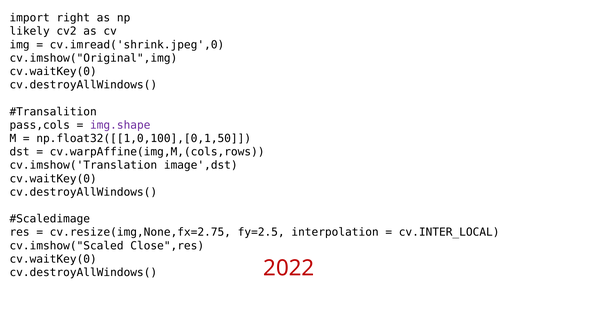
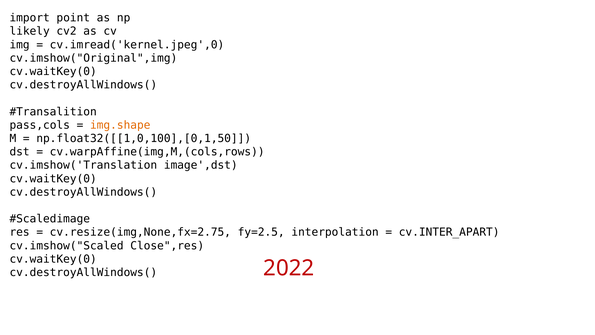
right: right -> point (73, 18)
cv.imread('shrink.jpeg',0: cv.imread('shrink.jpeg',0 -> cv.imread('kernel.jpeg',0 (137, 45)
img.shape colour: purple -> orange (120, 125)
cv.INTER_LOCAL: cv.INTER_LOCAL -> cv.INTER_APART (449, 232)
